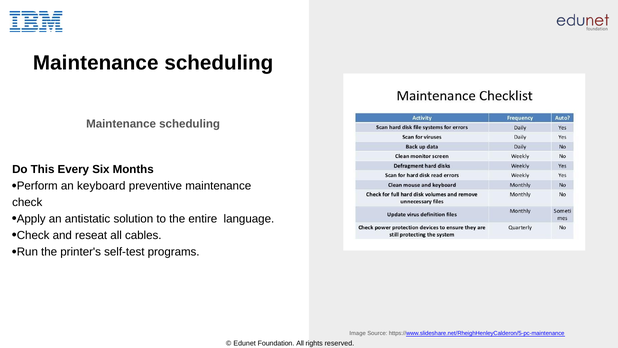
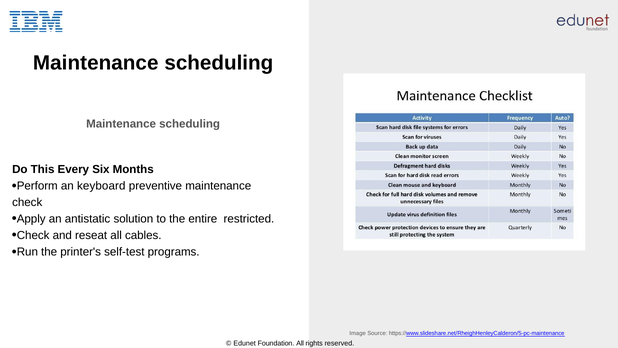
language: language -> restricted (249, 218)
